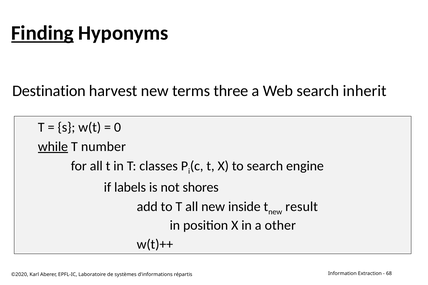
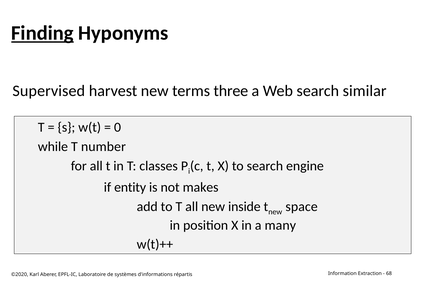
Destination: Destination -> Supervised (49, 91)
inherit: inherit -> similar (365, 91)
while underline: present -> none (53, 147)
labels: labels -> entity (130, 188)
shores: shores -> makes (201, 188)
result: result -> space (302, 207)
other: other -> many (280, 226)
